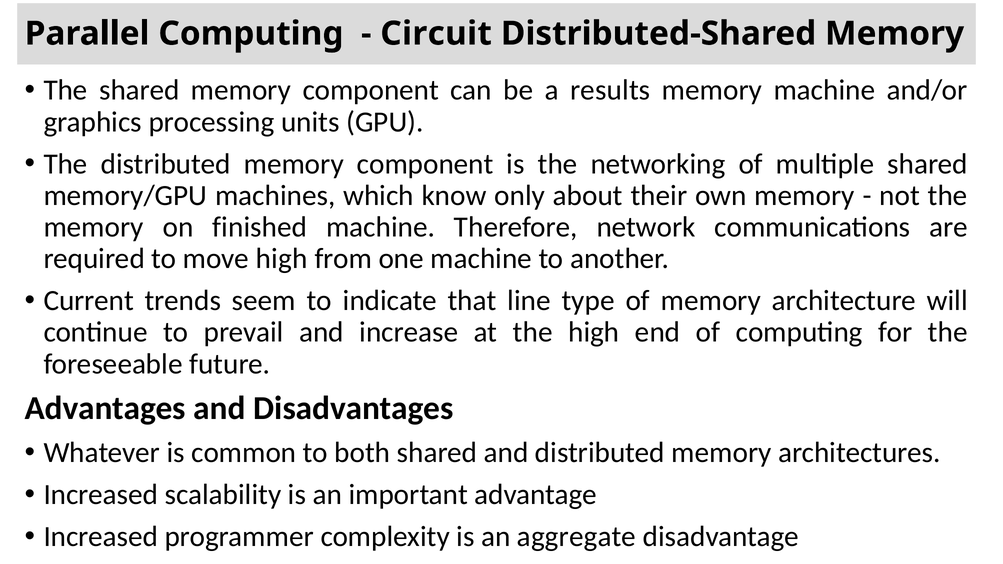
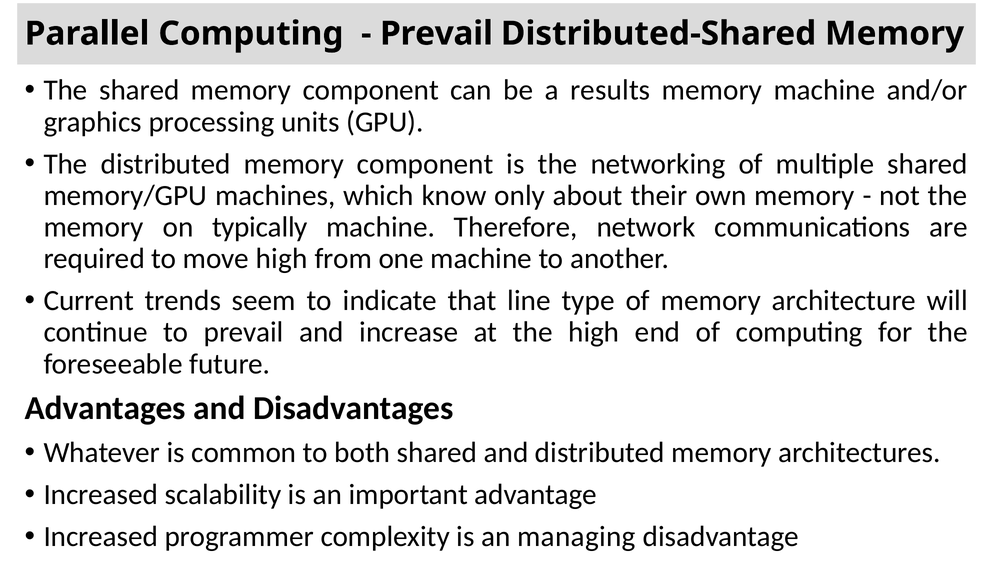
Circuit: Circuit -> Prevail (436, 34)
finished: finished -> typically (260, 227)
aggregate: aggregate -> managing (576, 537)
